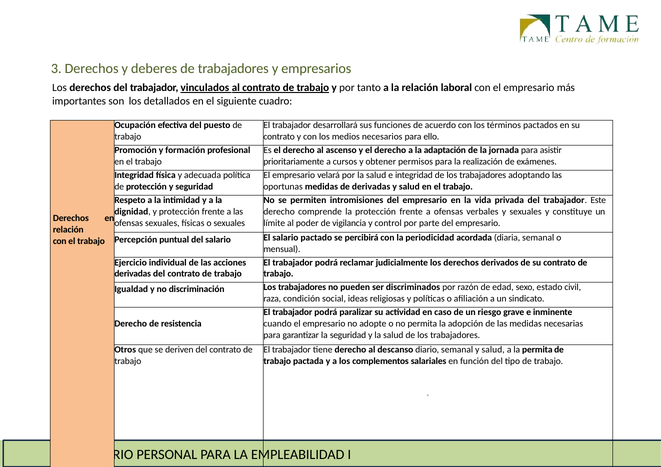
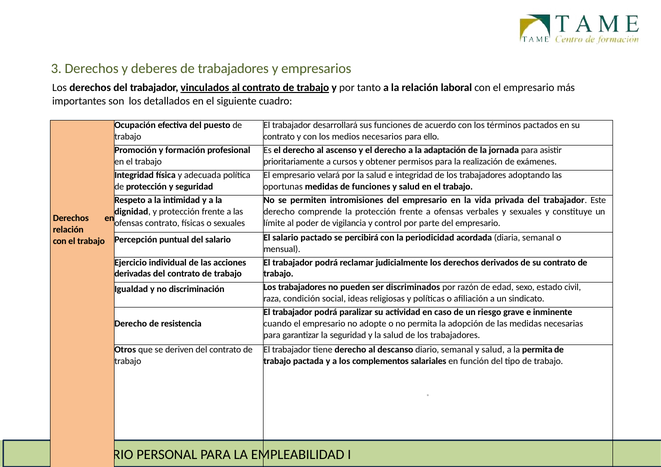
de derivadas: derivadas -> funciones (371, 187)
ofensas sexuales: sexuales -> contrato (162, 223)
